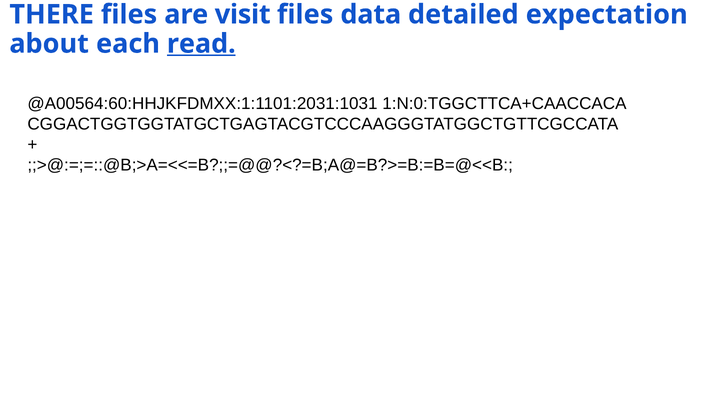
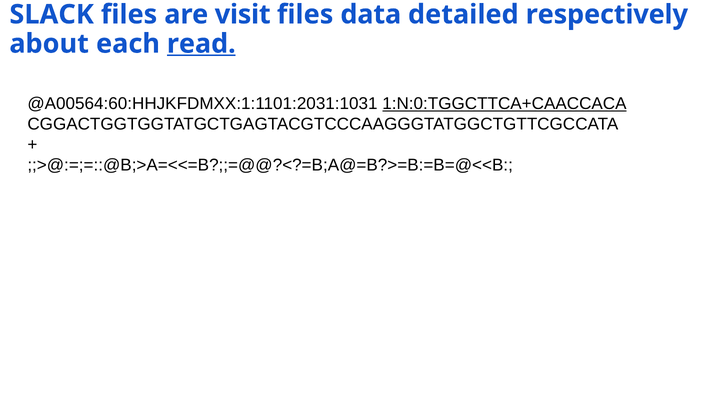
THERE: THERE -> SLACK (52, 14)
expectation: expectation -> respectively (607, 14)
1:N:0:TGGCTTCA+CAACCACA underline: none -> present (504, 104)
